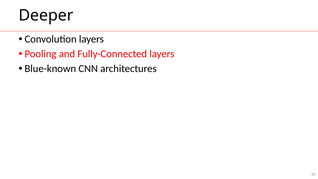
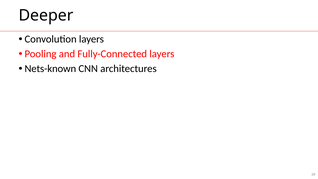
Blue-known: Blue-known -> Nets-known (50, 69)
